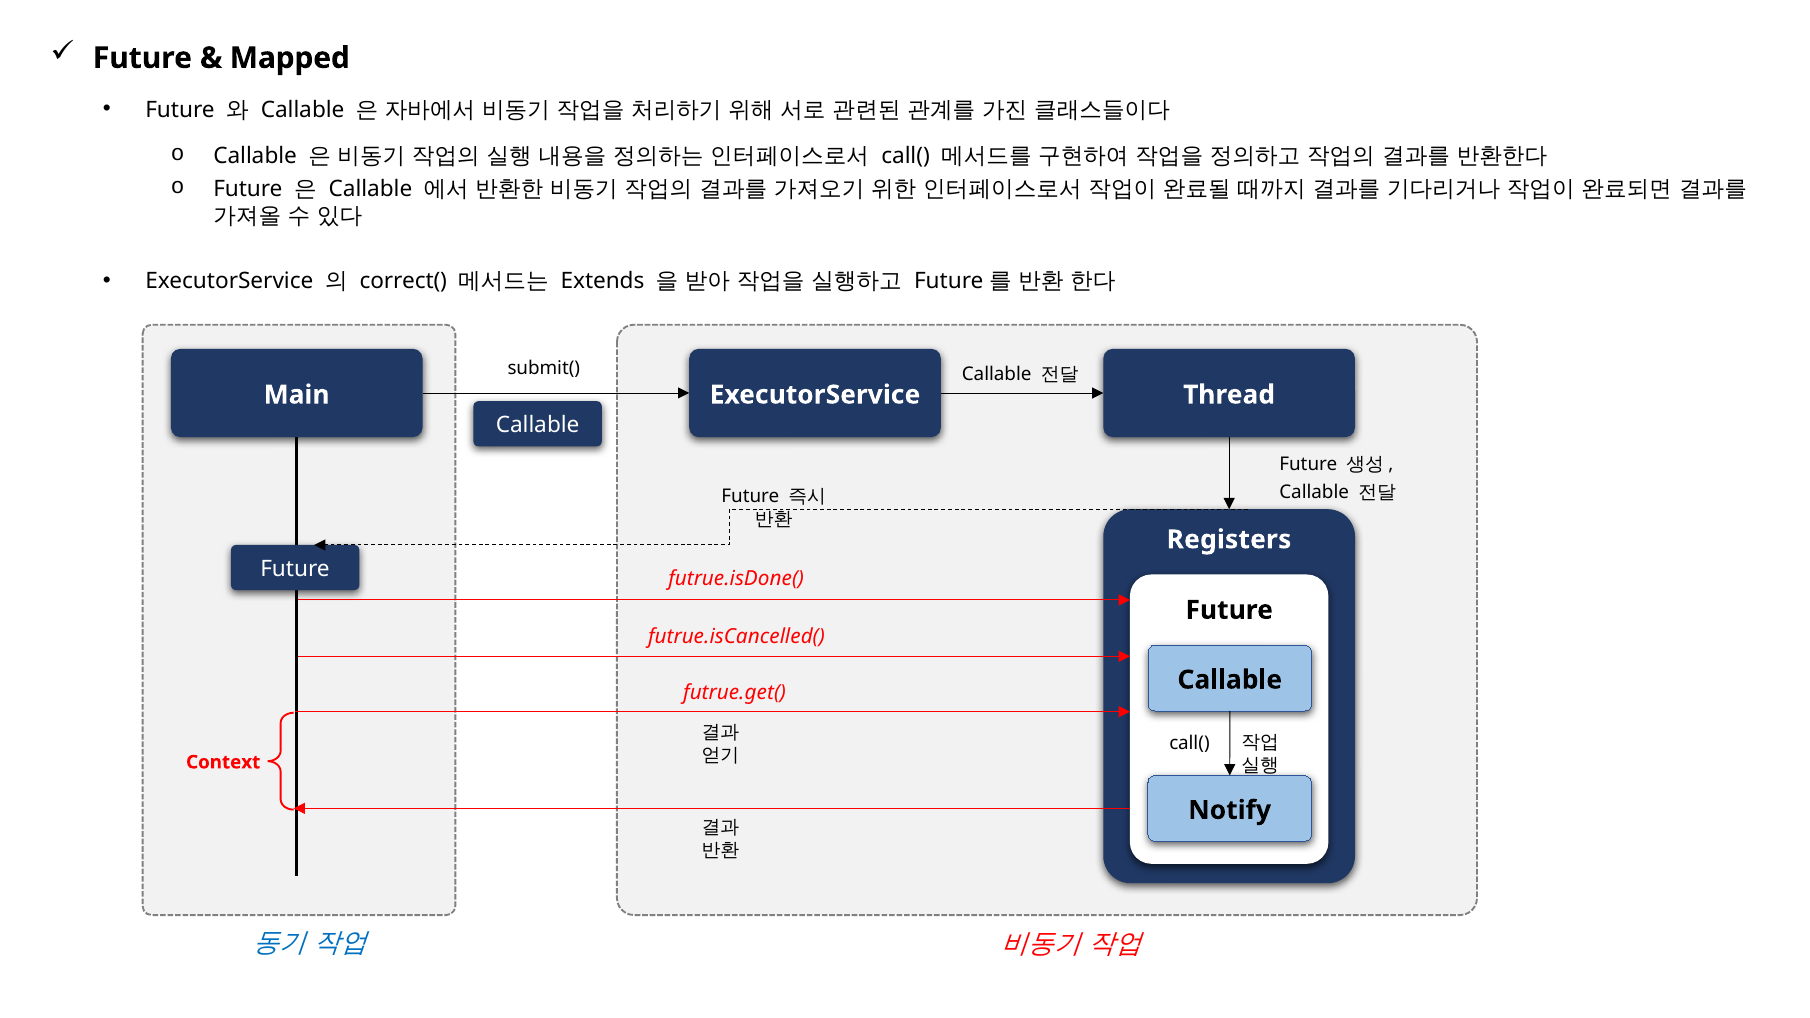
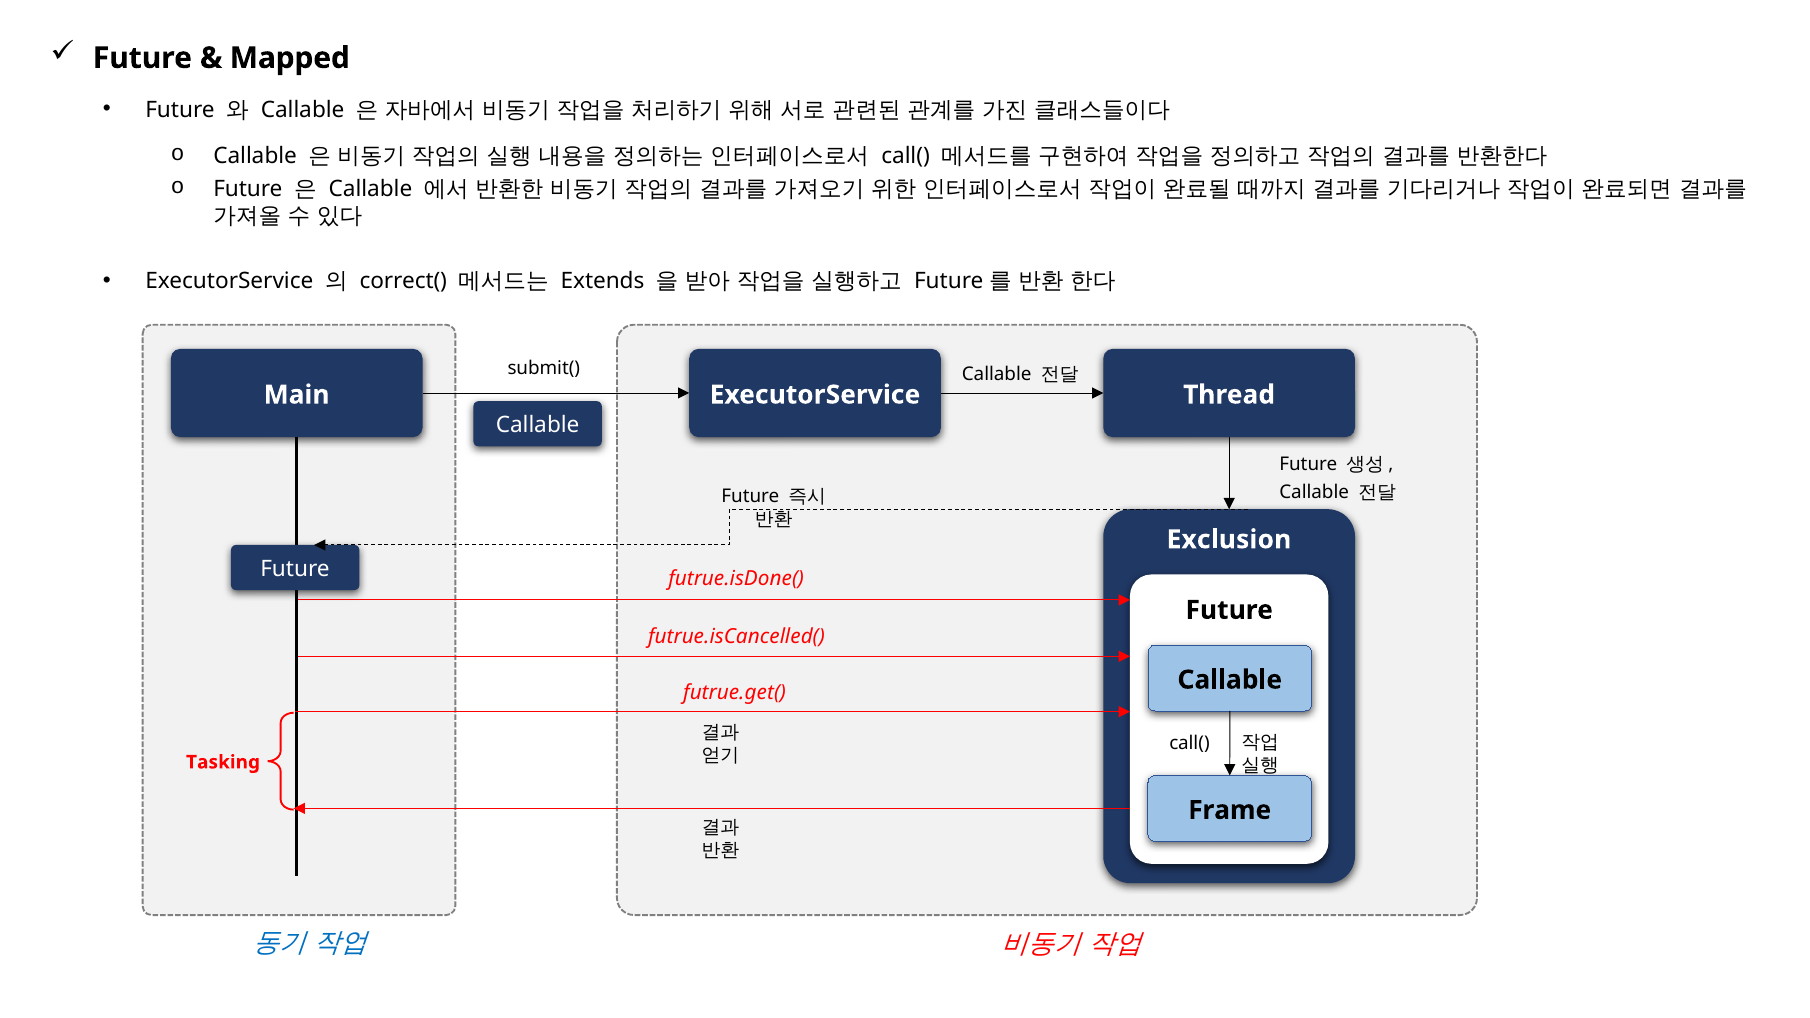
Registers: Registers -> Exclusion (1229, 540)
Context: Context -> Tasking (223, 762)
Notify: Notify -> Frame (1230, 810)
